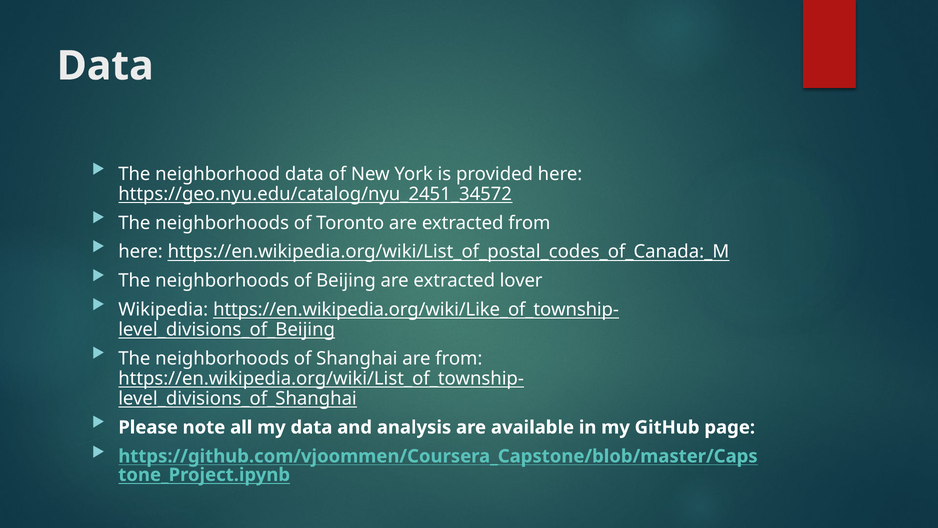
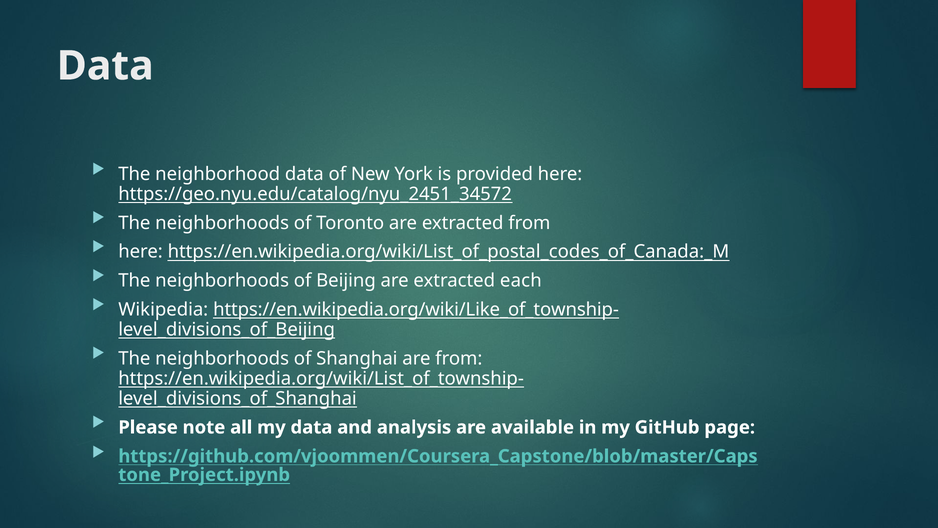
lover: lover -> each (521, 280)
